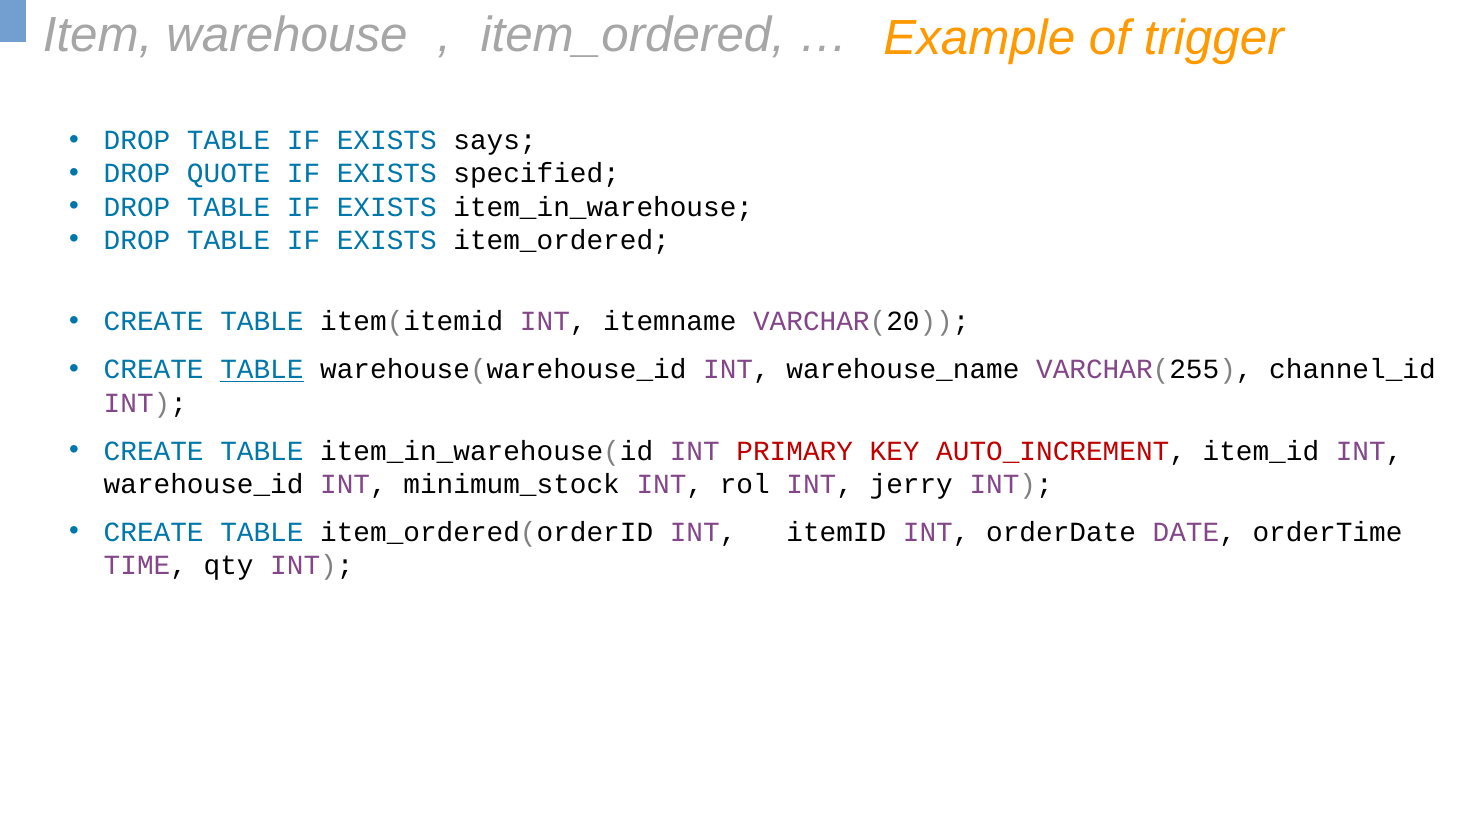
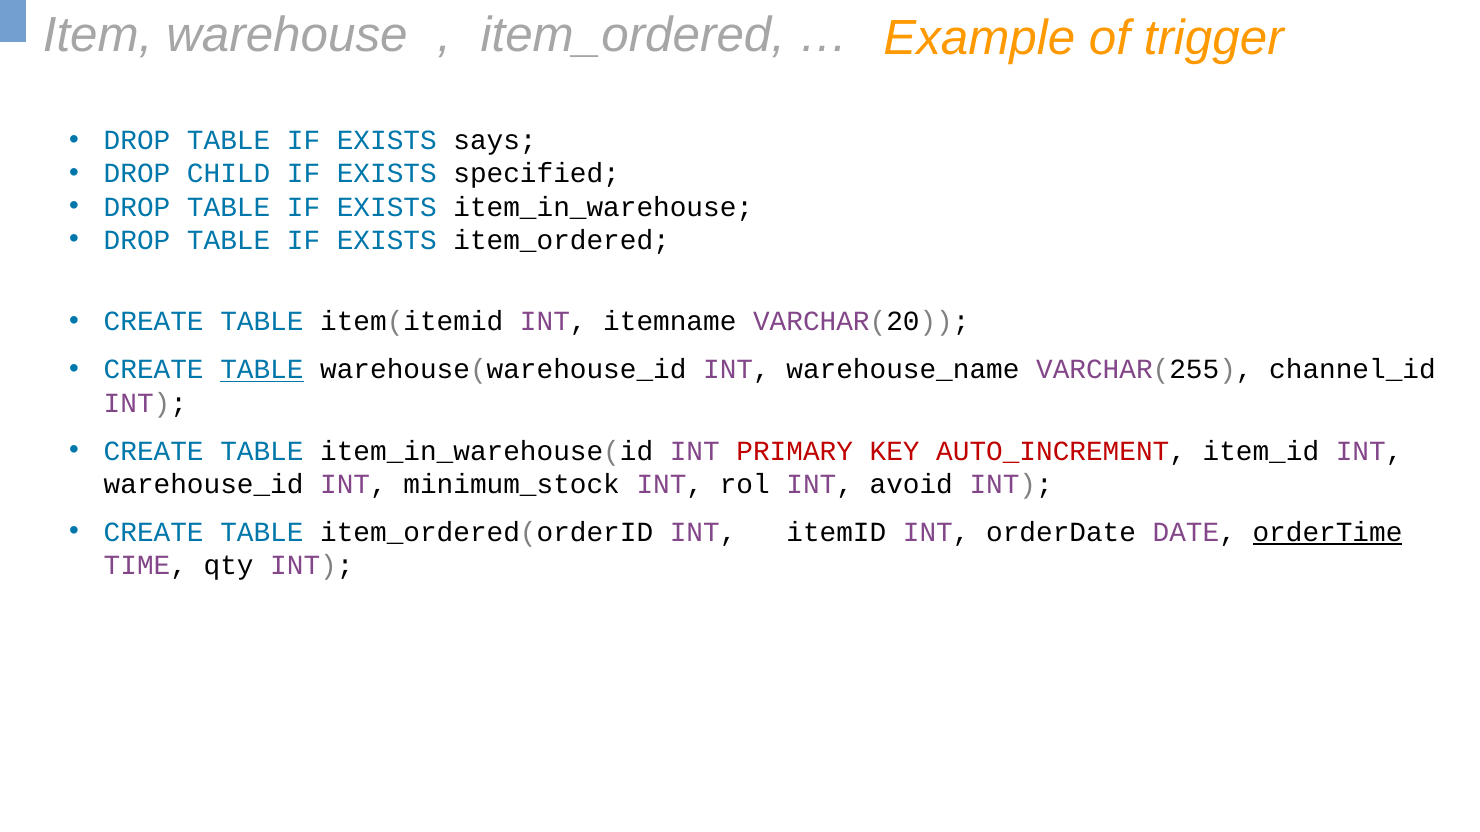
QUOTE: QUOTE -> CHILD (229, 174)
jerry: jerry -> avoid (911, 484)
orderTime underline: none -> present (1328, 533)
